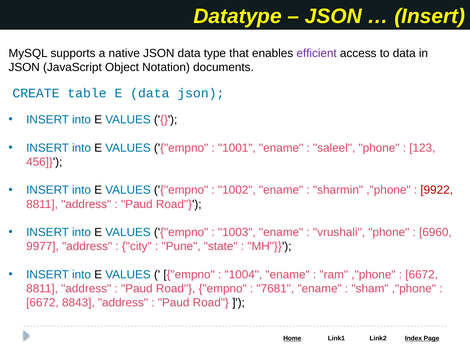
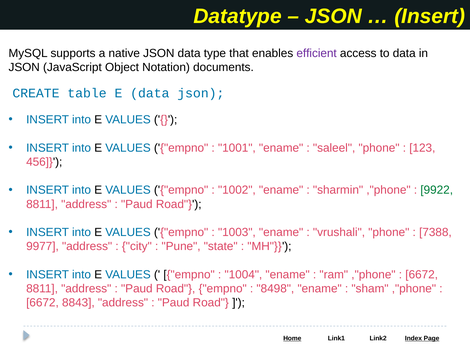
9922 colour: red -> green (437, 190)
6960: 6960 -> 7388 (435, 233)
7681: 7681 -> 8498 (275, 289)
